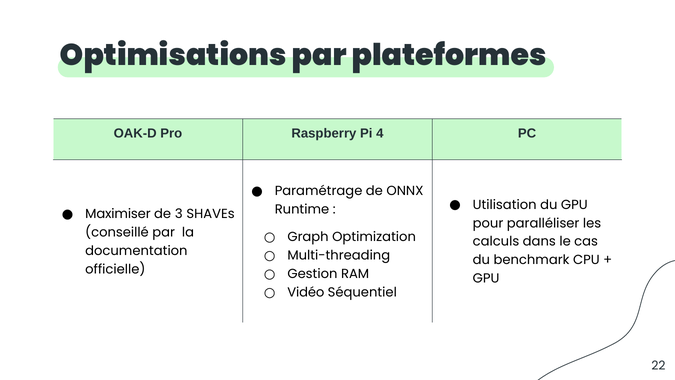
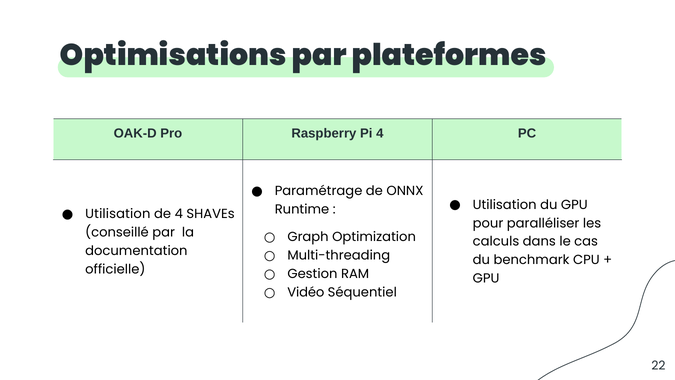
Maximiser: Maximiser -> Utilisation (118, 214)
de 3: 3 -> 4 (179, 214)
